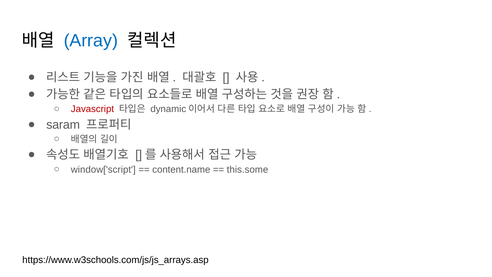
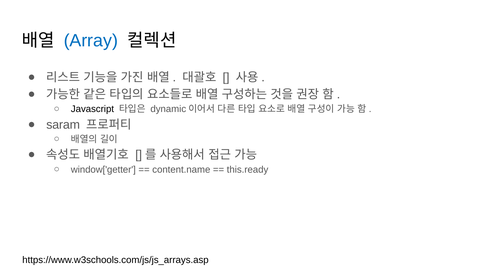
Javascript colour: red -> black (92, 109)
window['script: window['script -> window['getter (103, 169)
this.some: this.some -> this.ready (248, 169)
